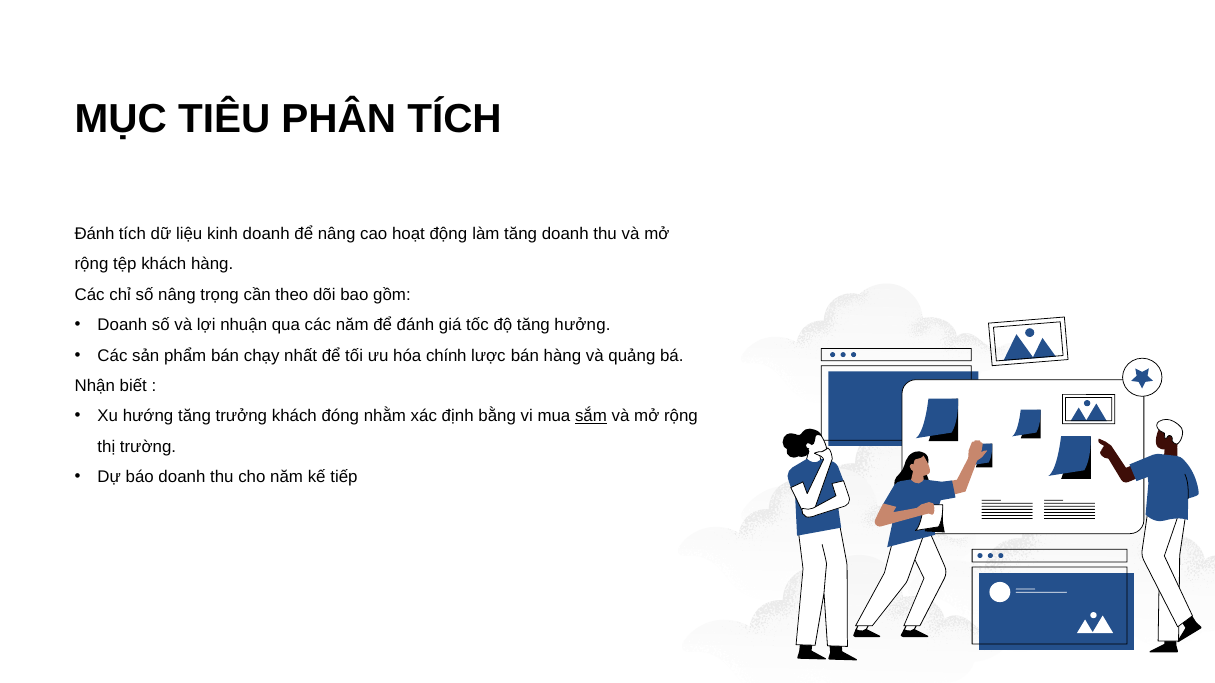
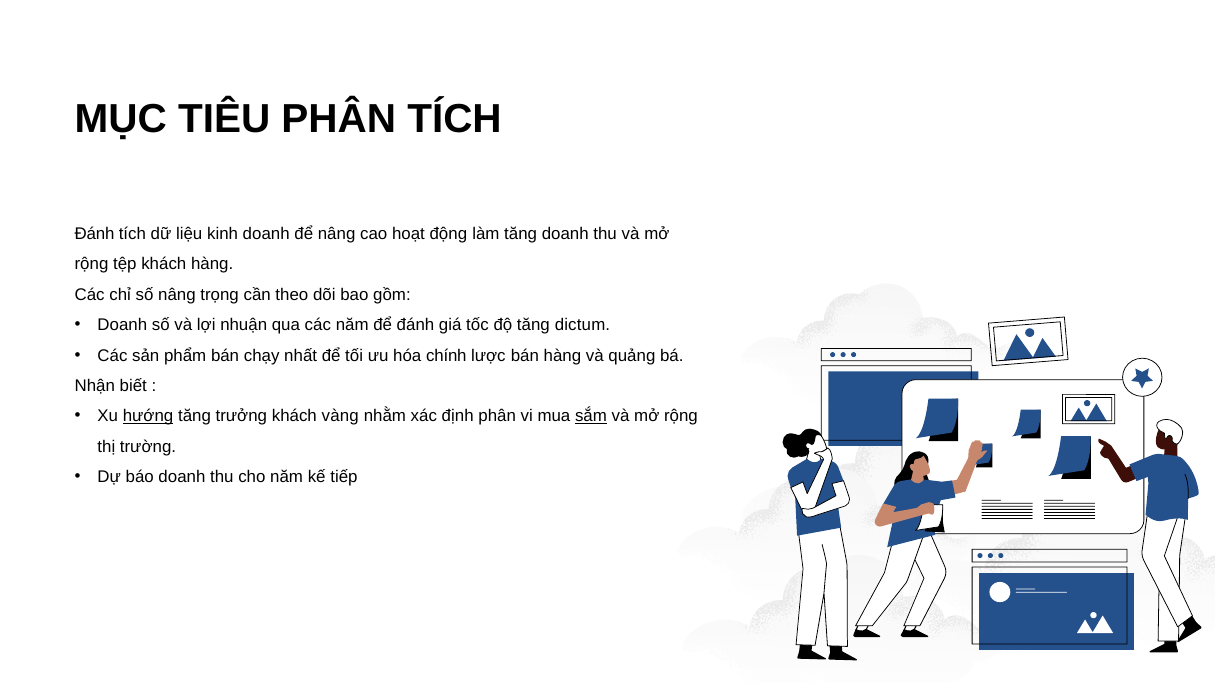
hưởng: hưởng -> dictum (582, 325)
hướng underline: none -> present (148, 416)
đóng: đóng -> vàng (340, 416)
định bằng: bằng -> phân (497, 416)
